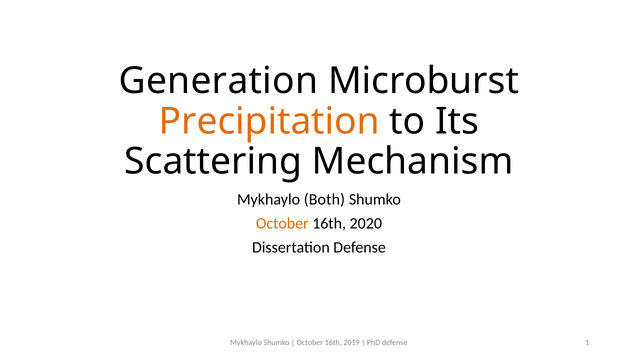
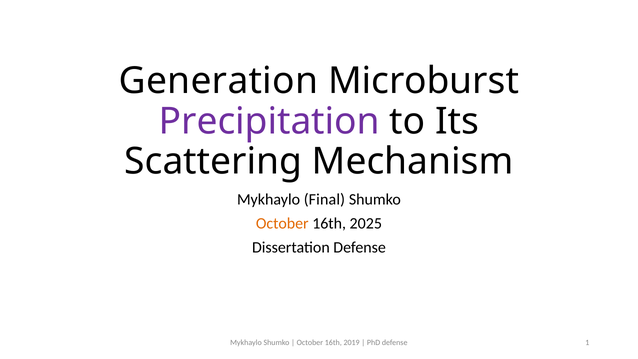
Precipitation colour: orange -> purple (269, 121)
Both: Both -> Final (324, 199)
2020: 2020 -> 2025 (366, 223)
